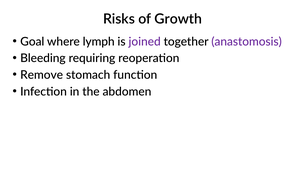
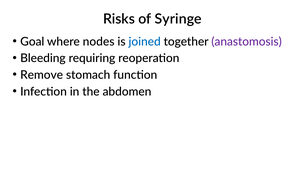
Growth: Growth -> Syringe (178, 19)
lymph: lymph -> nodes (99, 42)
joined colour: purple -> blue (145, 42)
